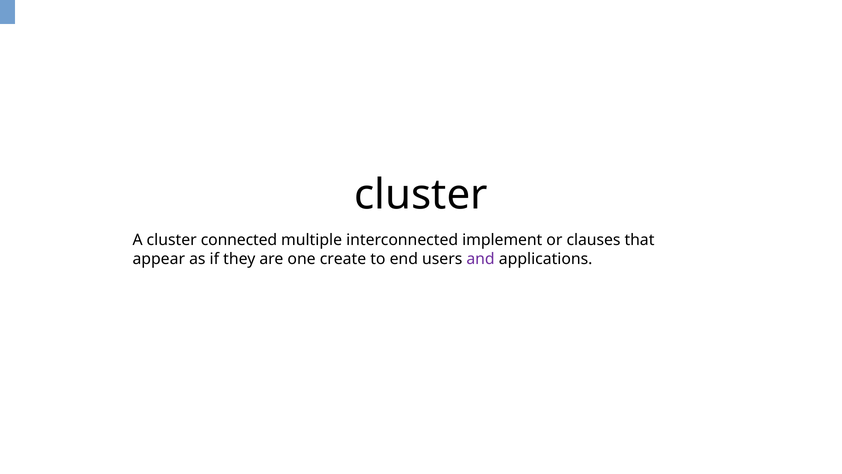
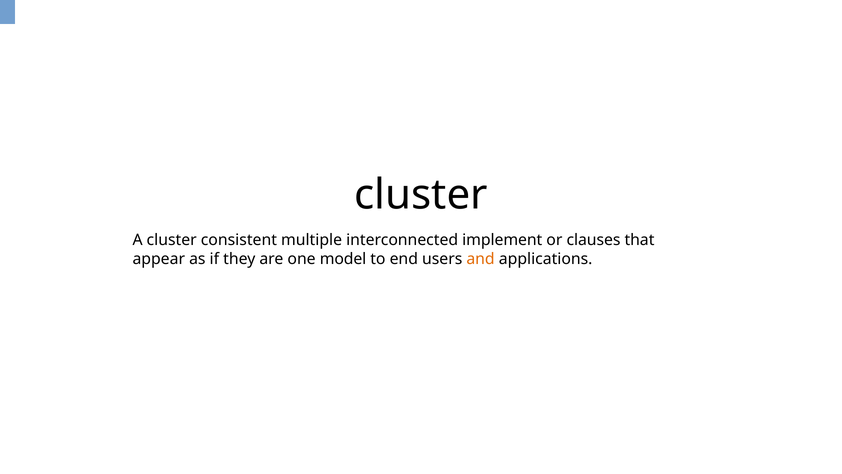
connected: connected -> consistent (239, 240)
create: create -> model (343, 259)
and colour: purple -> orange (481, 259)
